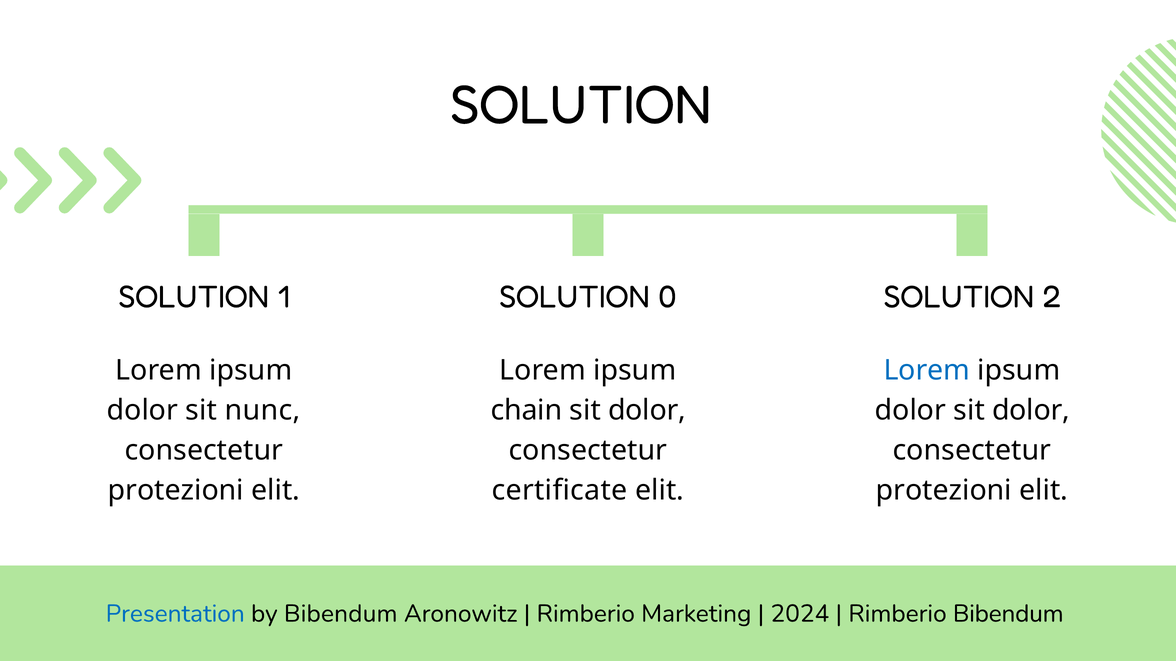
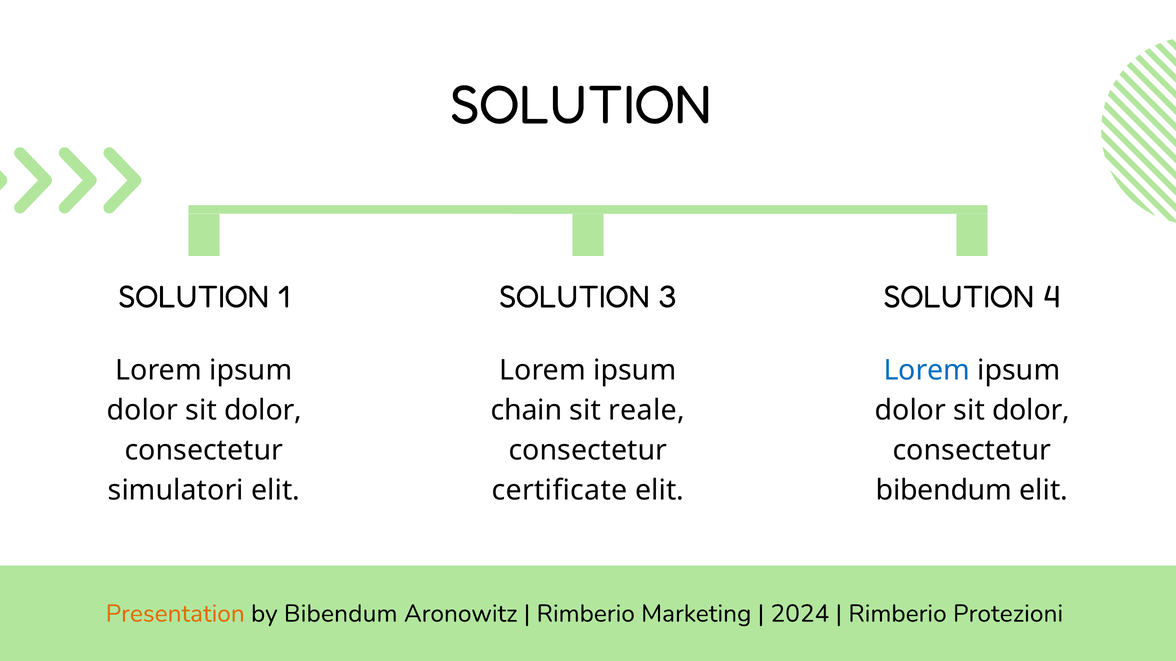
0: 0 -> 3 (667, 297)
2: 2 -> 4 (1052, 297)
nunc: nunc -> dolor (263, 411)
dolor: dolor -> reale (647, 411)
protezioni: protezioni -> simulatori (176, 491)
protezioni: protezioni -> bibendum (944, 491)
Presentation colour: blue -> orange (175, 614)
Rimberio Bibendum: Bibendum -> Protezioni (1008, 614)
